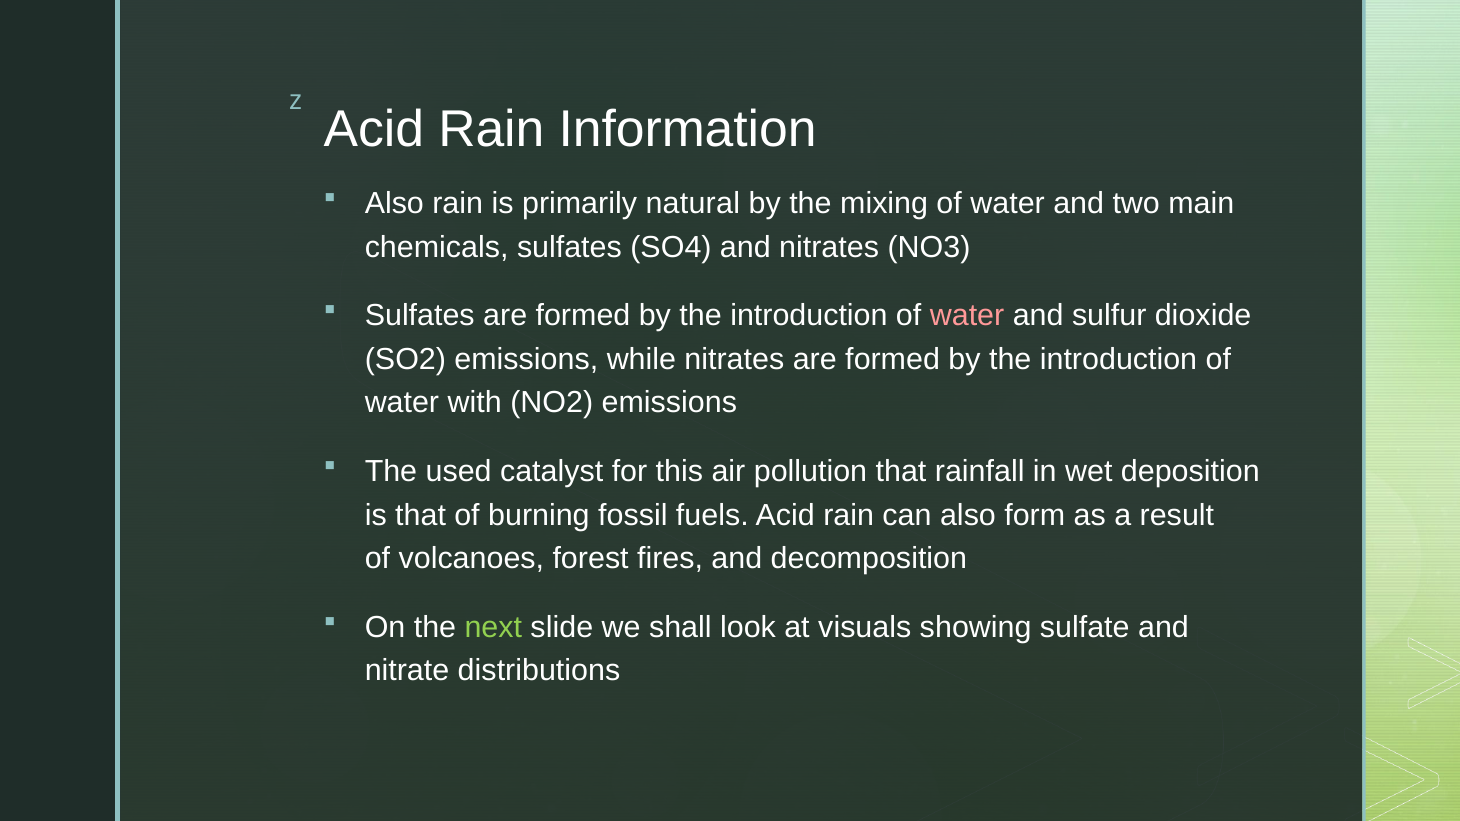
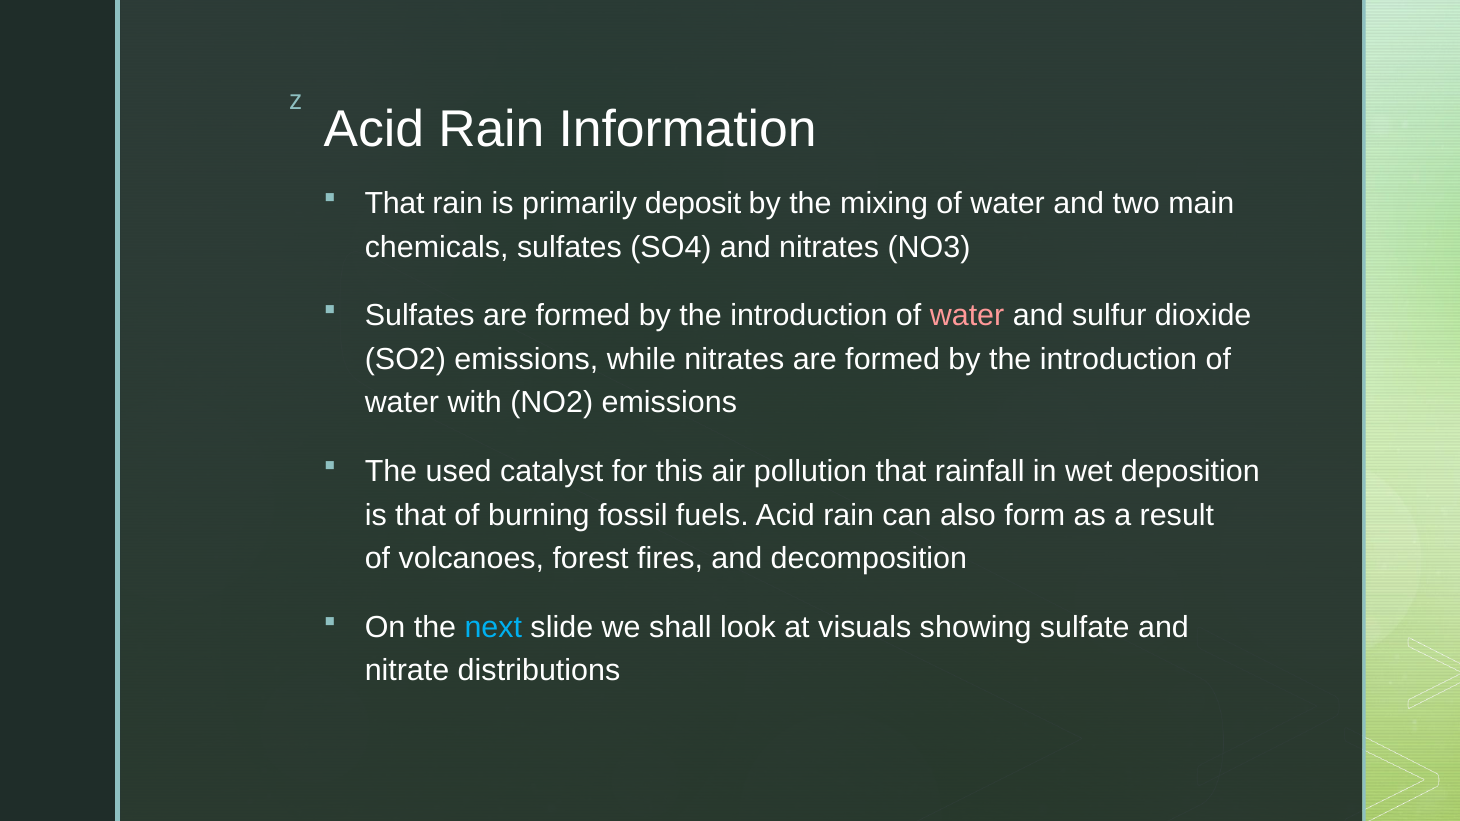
Also: Also -> That (394, 203)
natural: natural -> deposit (693, 203)
next colour: light green -> light blue (493, 627)
